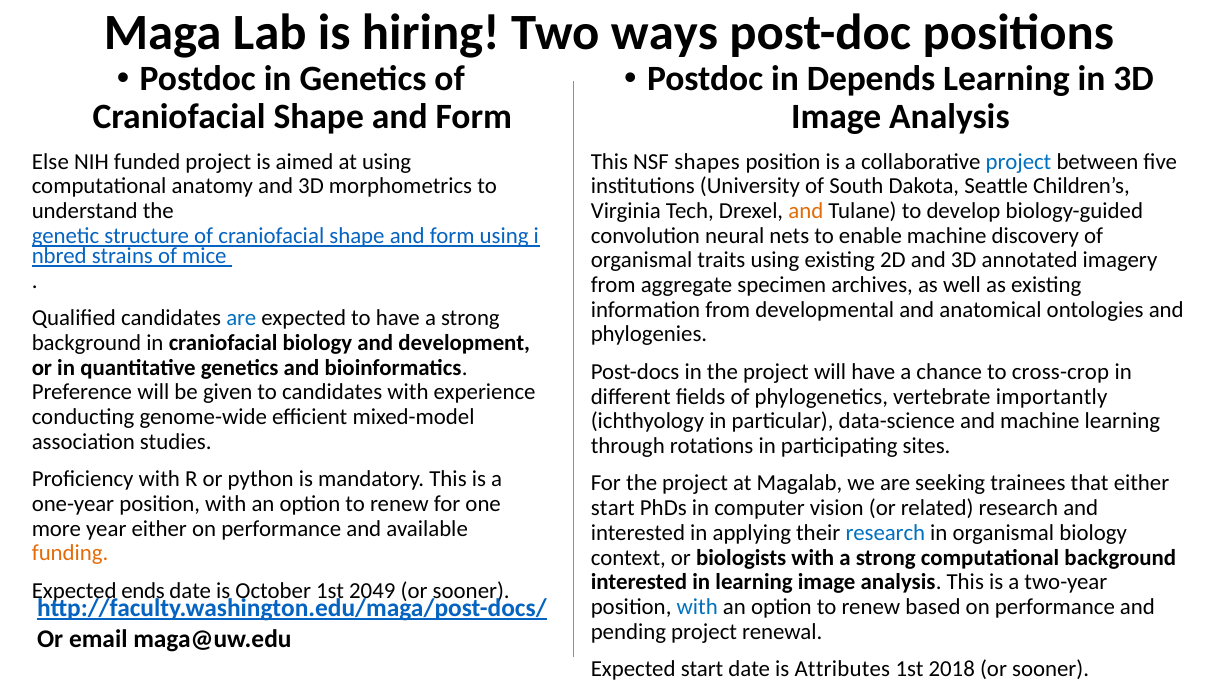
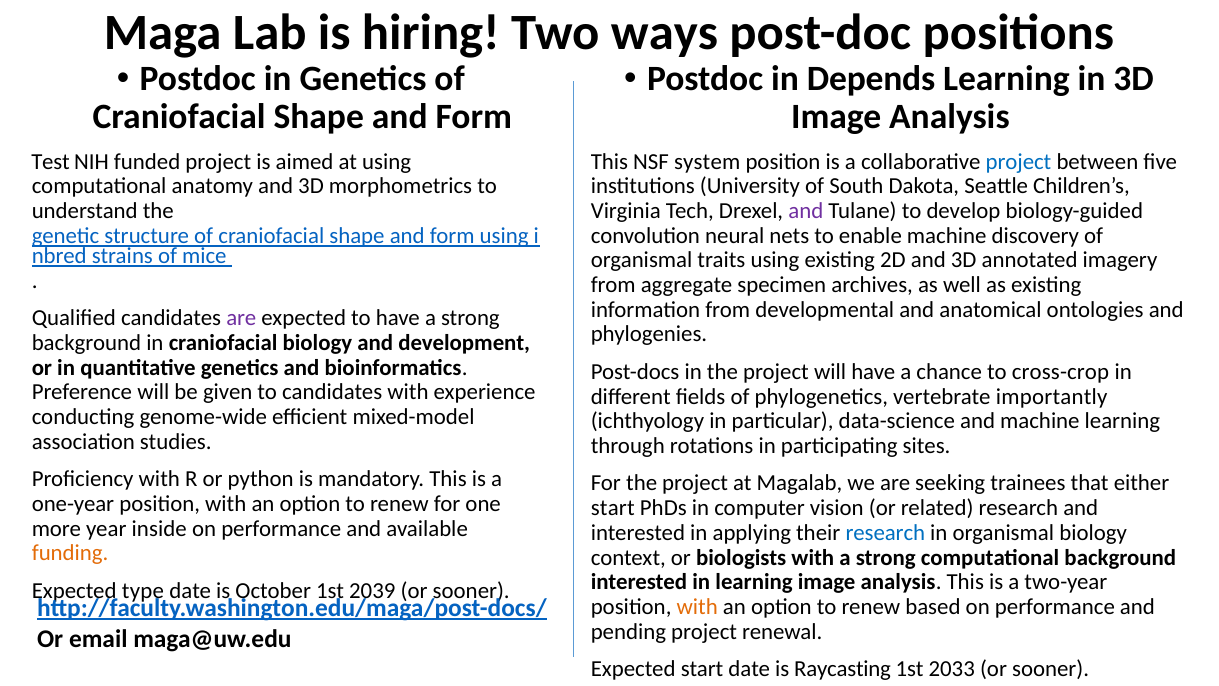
Else: Else -> Test (51, 161)
shapes: shapes -> system (707, 161)
and colour: orange -> purple (806, 211)
are colour: blue -> purple (241, 318)
year either: either -> inside (159, 528)
ends: ends -> type (143, 590)
2049: 2049 -> 2039 (372, 590)
with colour: blue -> orange (697, 607)
Attributes: Attributes -> Raycasting (843, 669)
2018: 2018 -> 2033 (952, 669)
